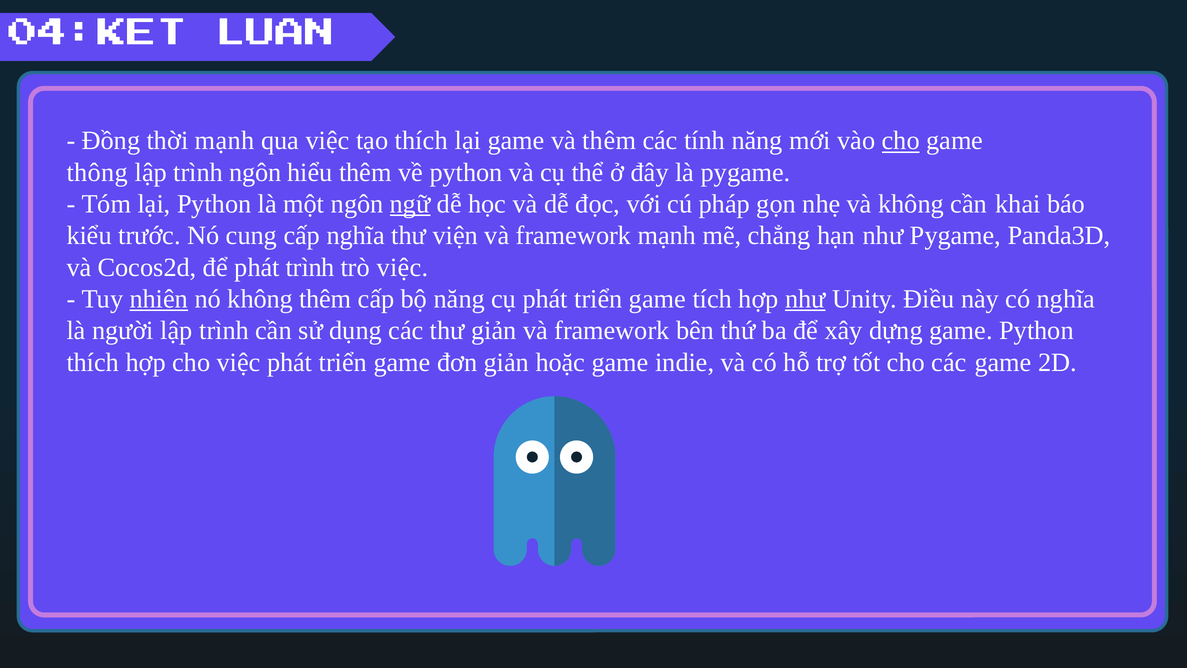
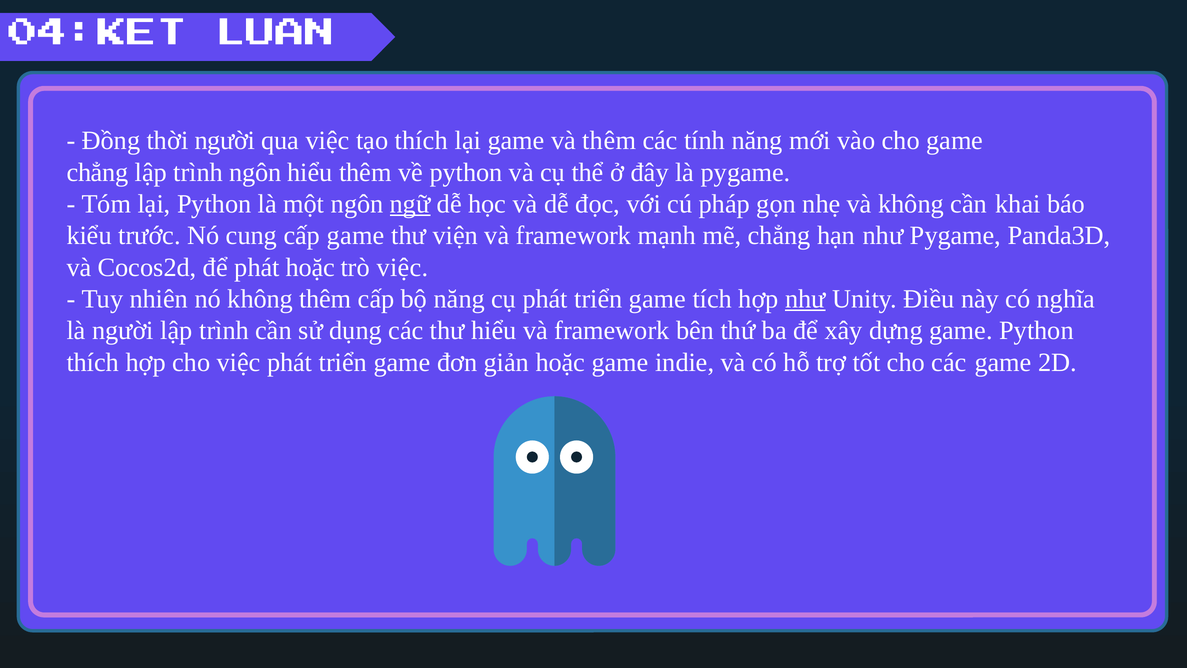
thời mạnh: mạnh -> người (225, 141)
cho underline: present -> none (901, 141)
thông: thông -> chẳng (98, 172)
cấp nghĩa: nghĩa -> game (356, 236)
phát trình: trình -> hoặc (310, 267)
nhiên underline: present -> none (159, 299)
thư giản: giản -> hiểu (494, 331)
